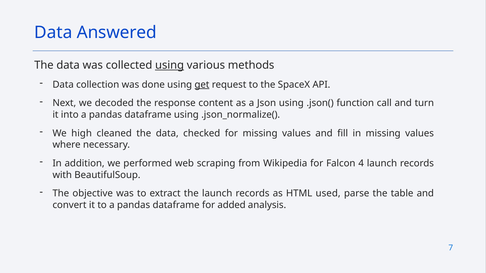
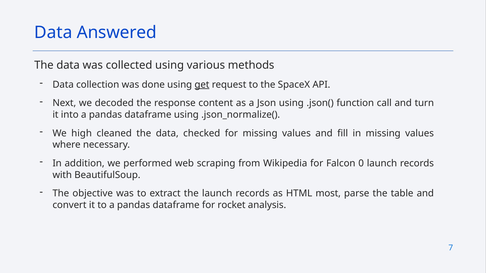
using underline: present -> none (170, 65)
4: 4 -> 0 (361, 164)
used: used -> most (328, 194)
added: added -> rocket (232, 205)
